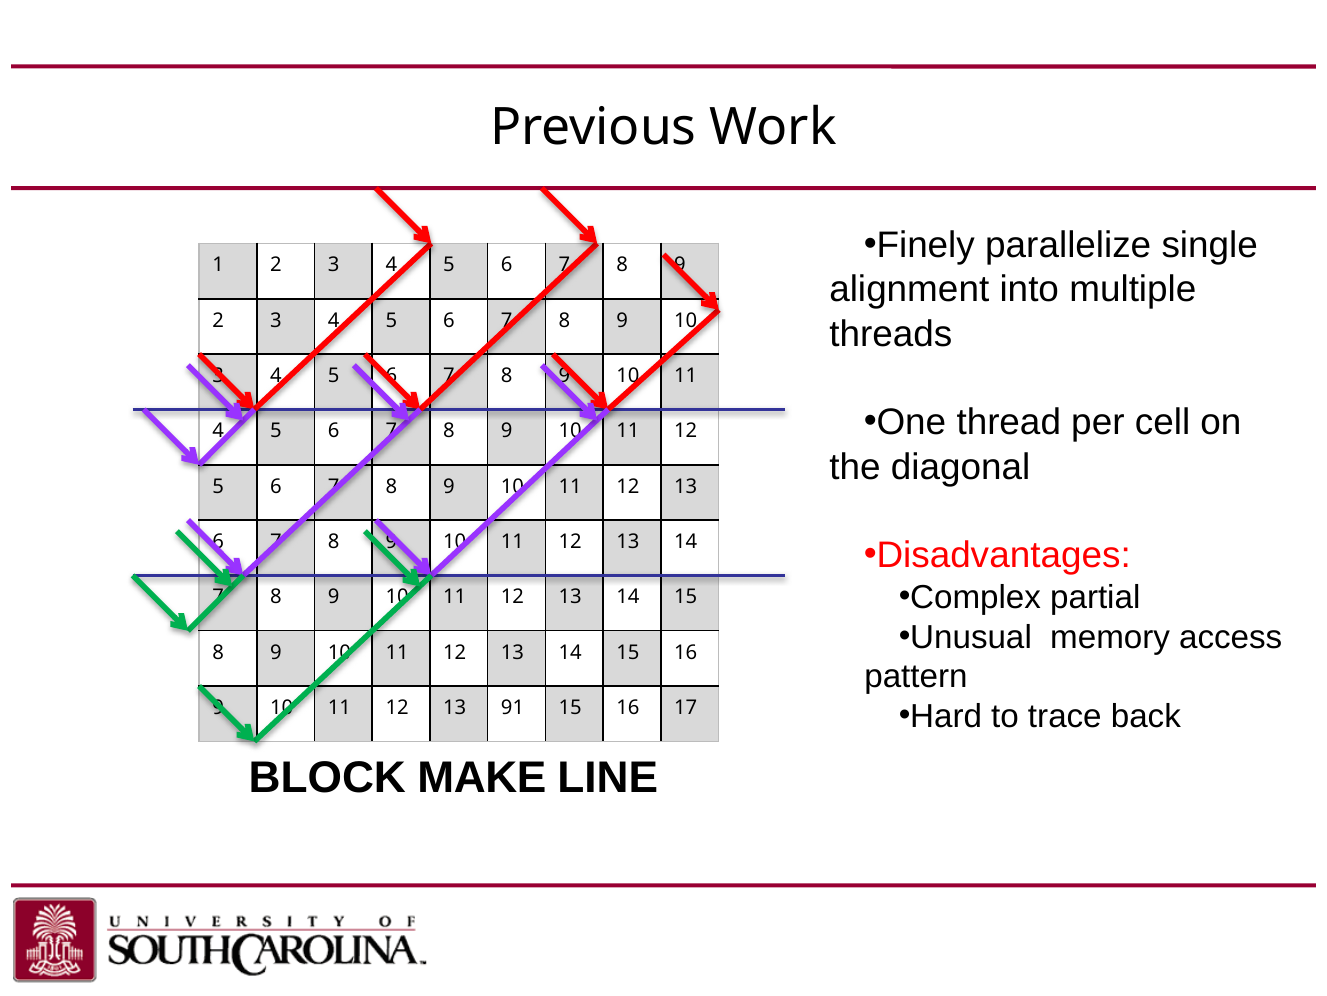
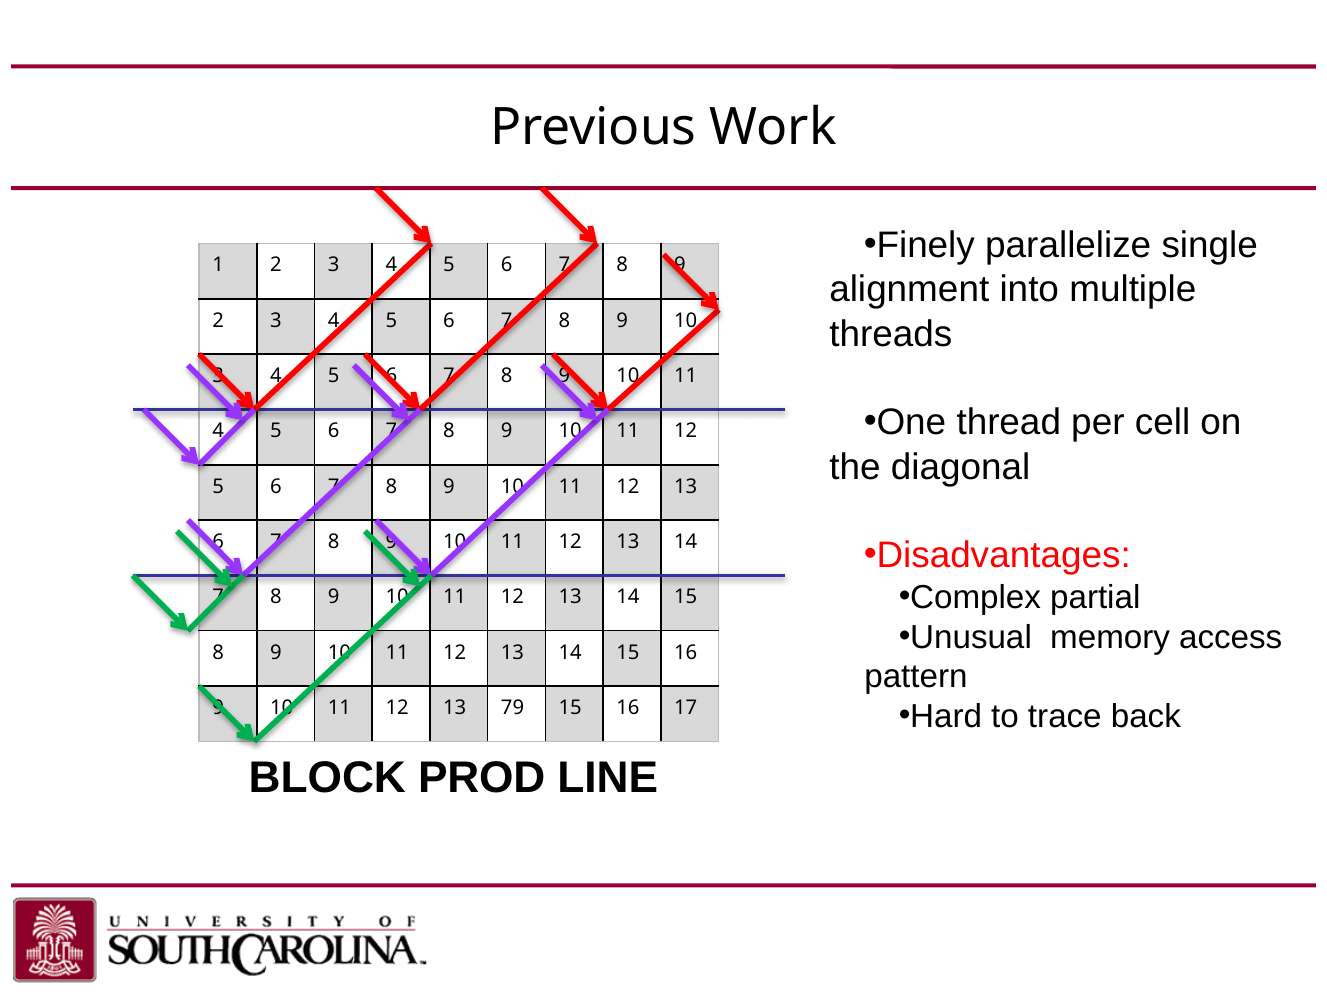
91: 91 -> 79 (513, 707)
MAKE: MAKE -> PROD (482, 777)
